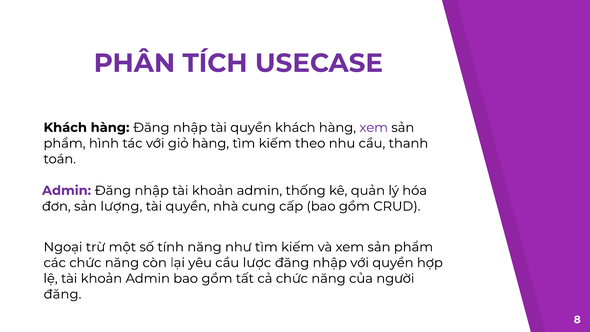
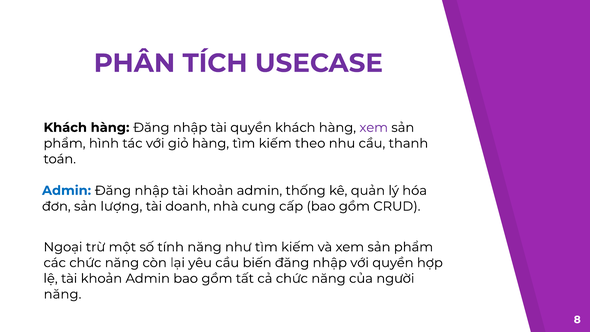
Admin colour: purple -> blue (67, 190)
quyền: quyền -> doanh (188, 206)
lược: lược -> biến (257, 263)
đăng: đăng -> năng (63, 294)
